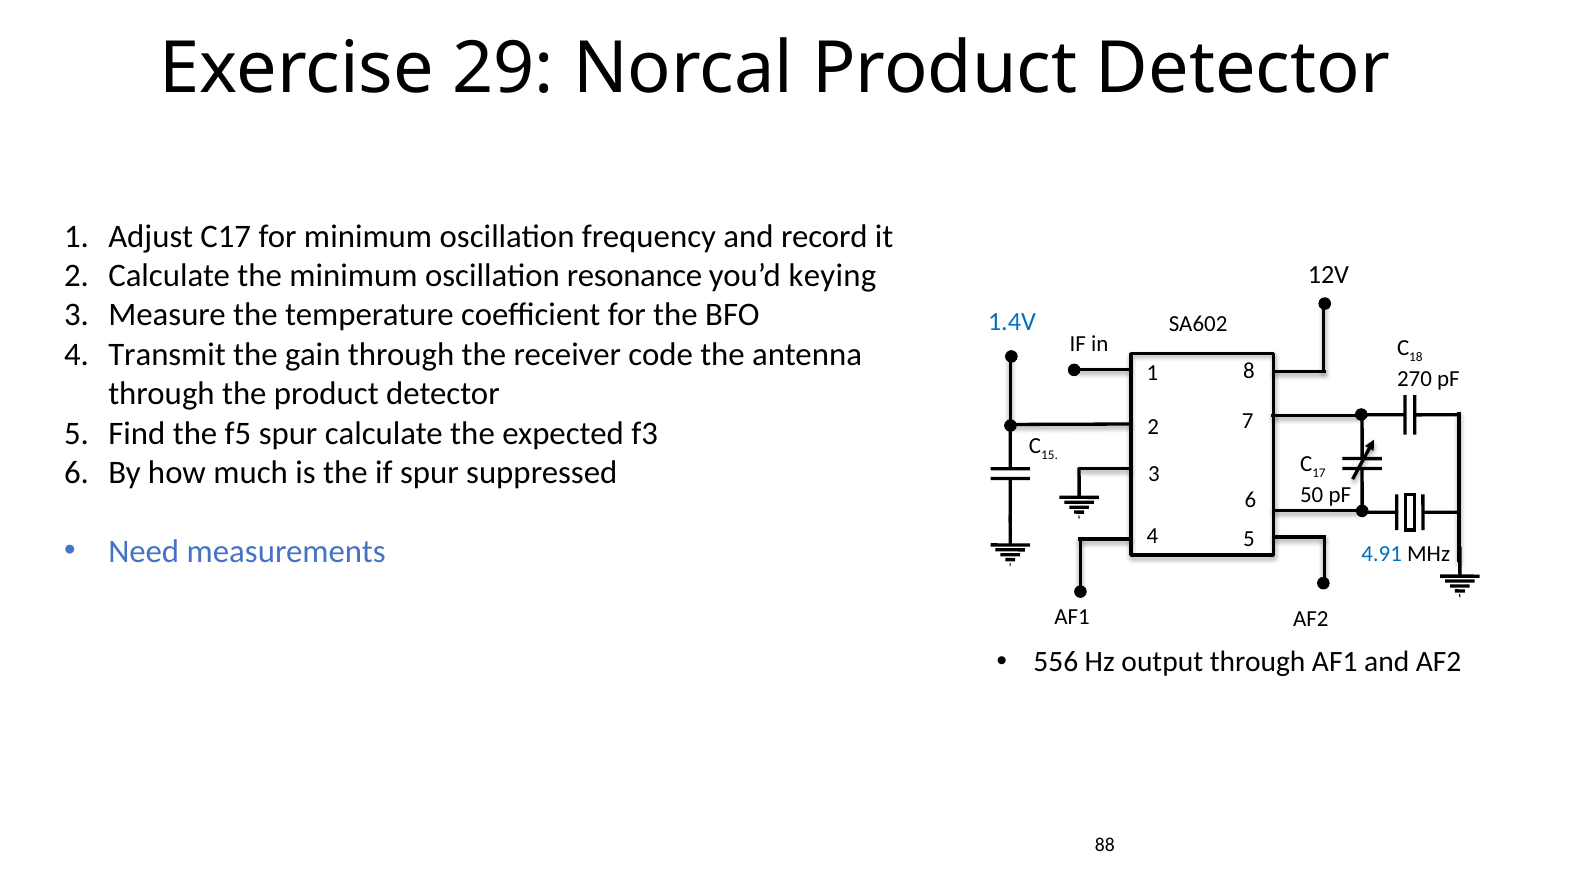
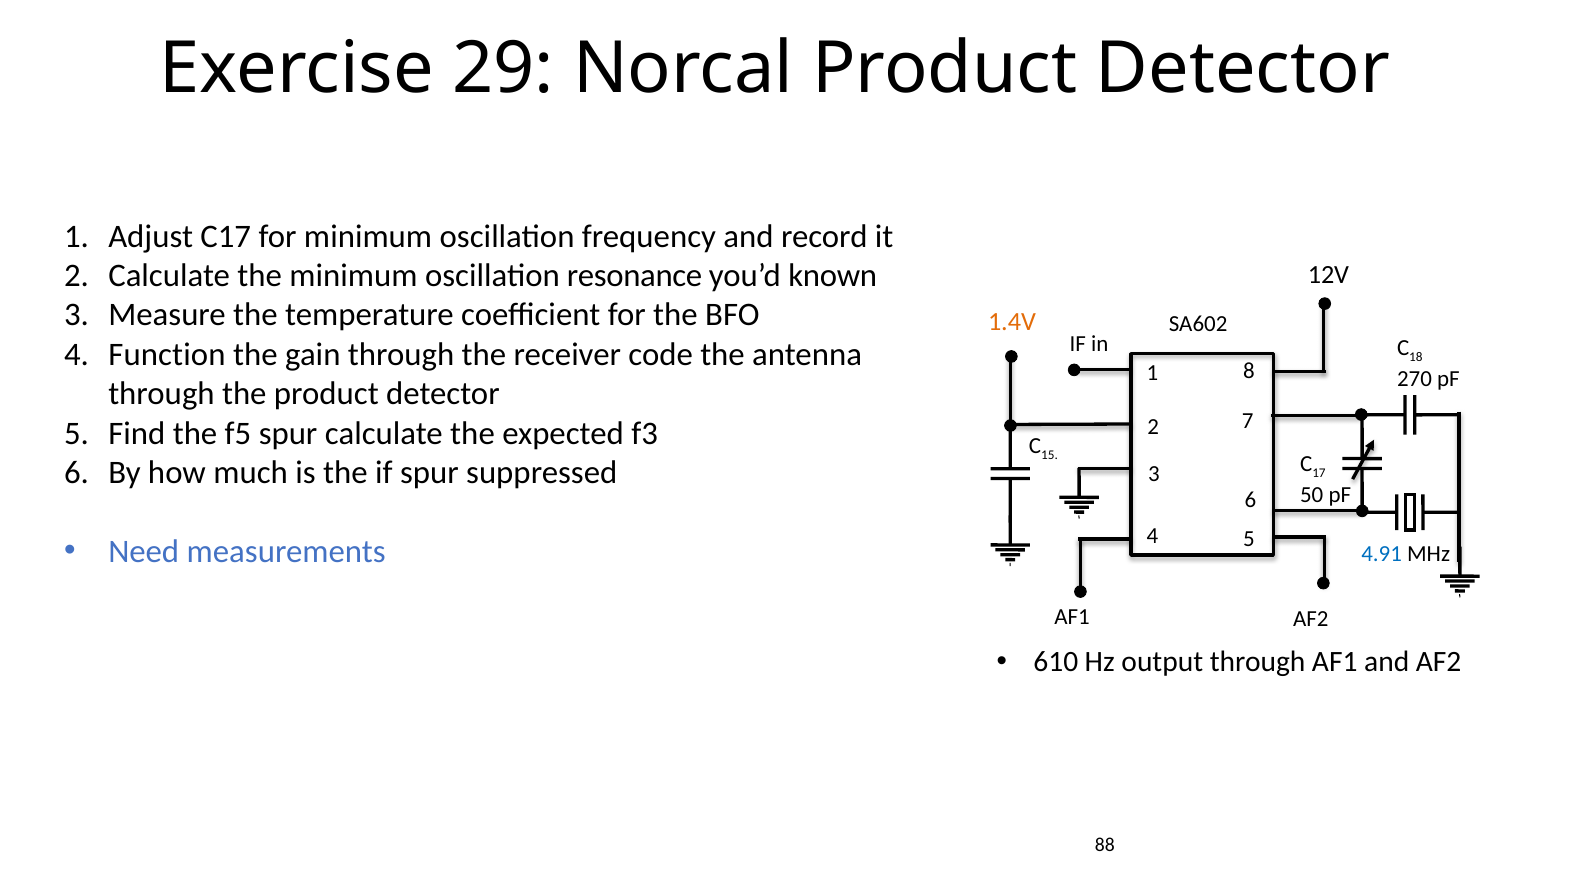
keying: keying -> known (833, 276)
1.4V colour: blue -> orange (1012, 322)
Transmit: Transmit -> Function (167, 354)
556: 556 -> 610 (1056, 662)
